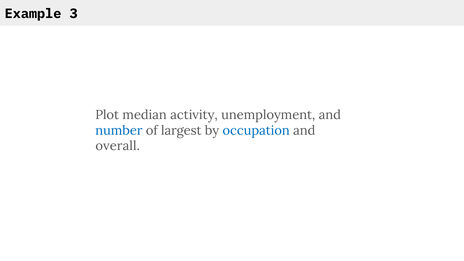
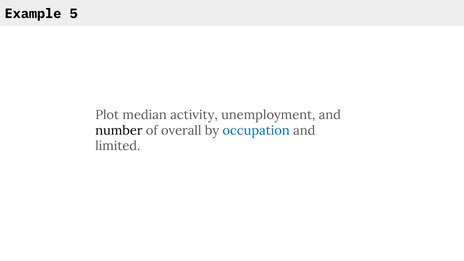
3: 3 -> 5 (74, 14)
number colour: blue -> black (119, 130)
largest: largest -> overall (181, 130)
overall: overall -> limited (118, 146)
